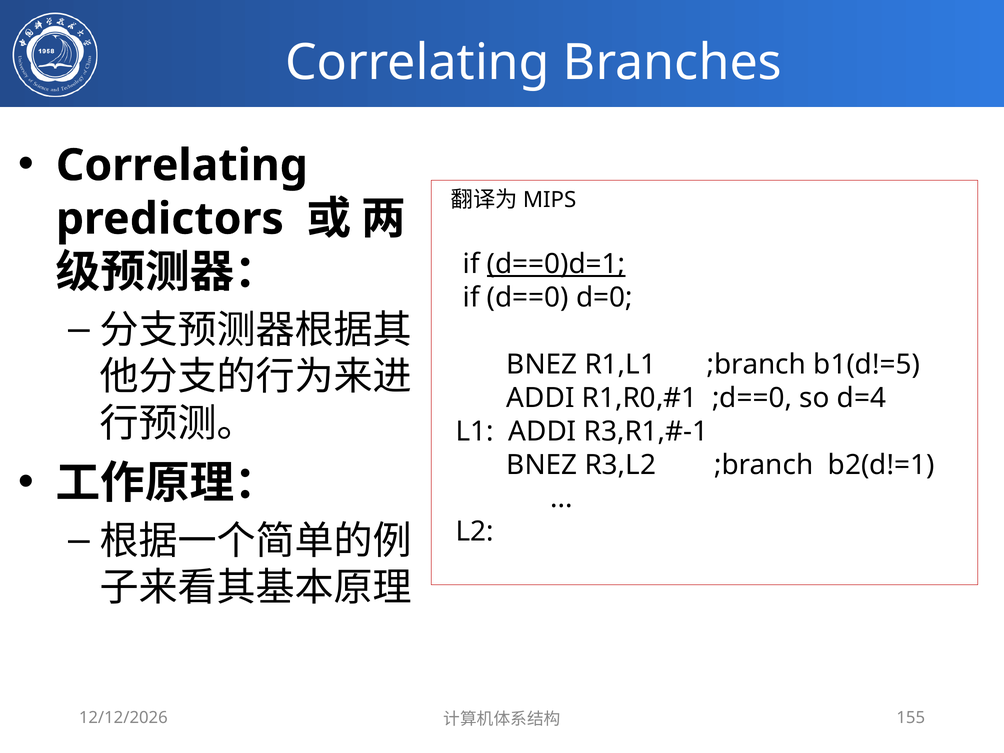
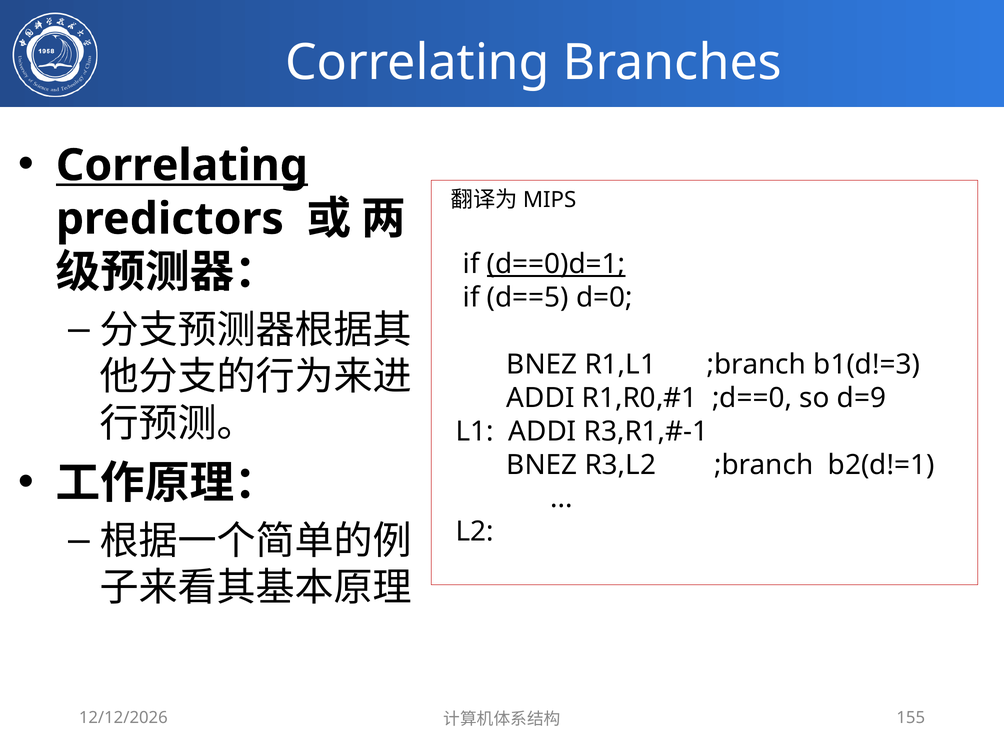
Correlating underline: none -> present (182, 165)
d==0: d==0 -> d==5 (528, 297)
b1(d!=5: b1(d!=5 -> b1(d!=3 (867, 364)
d=4: d=4 -> d=9 (861, 398)
